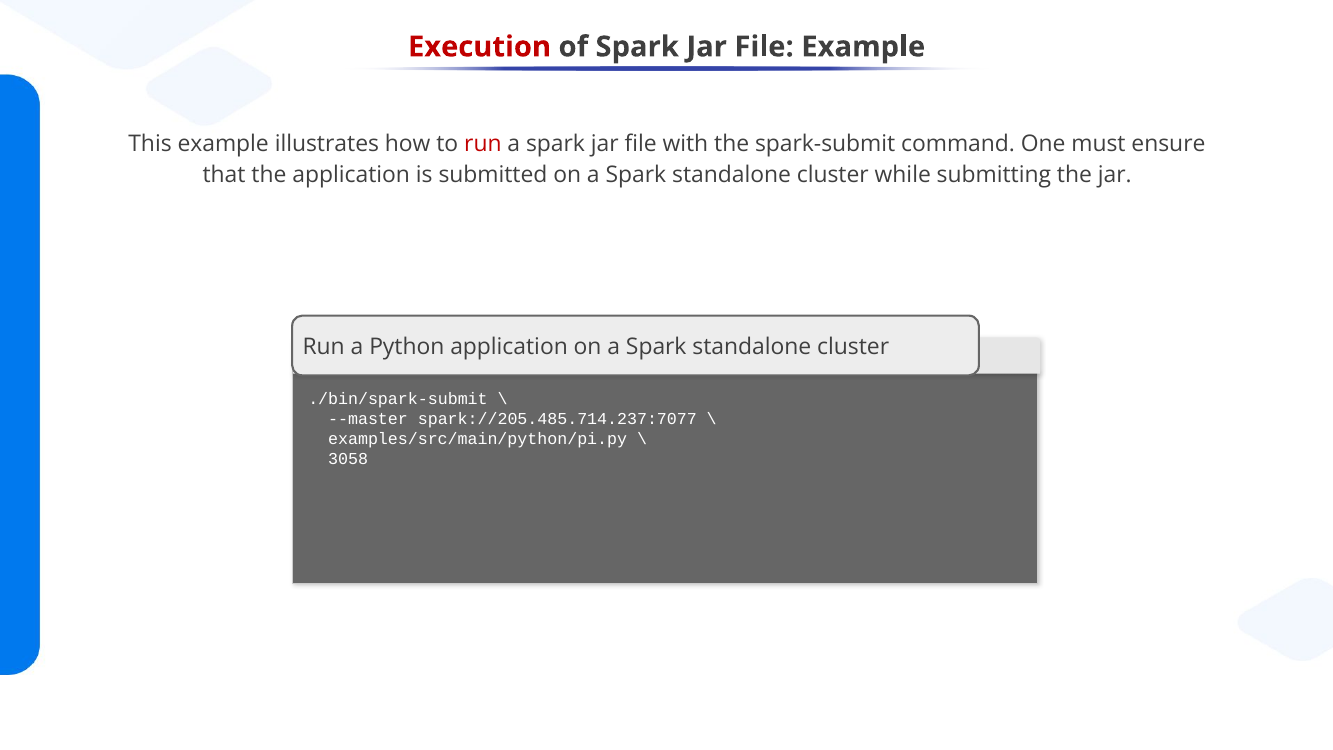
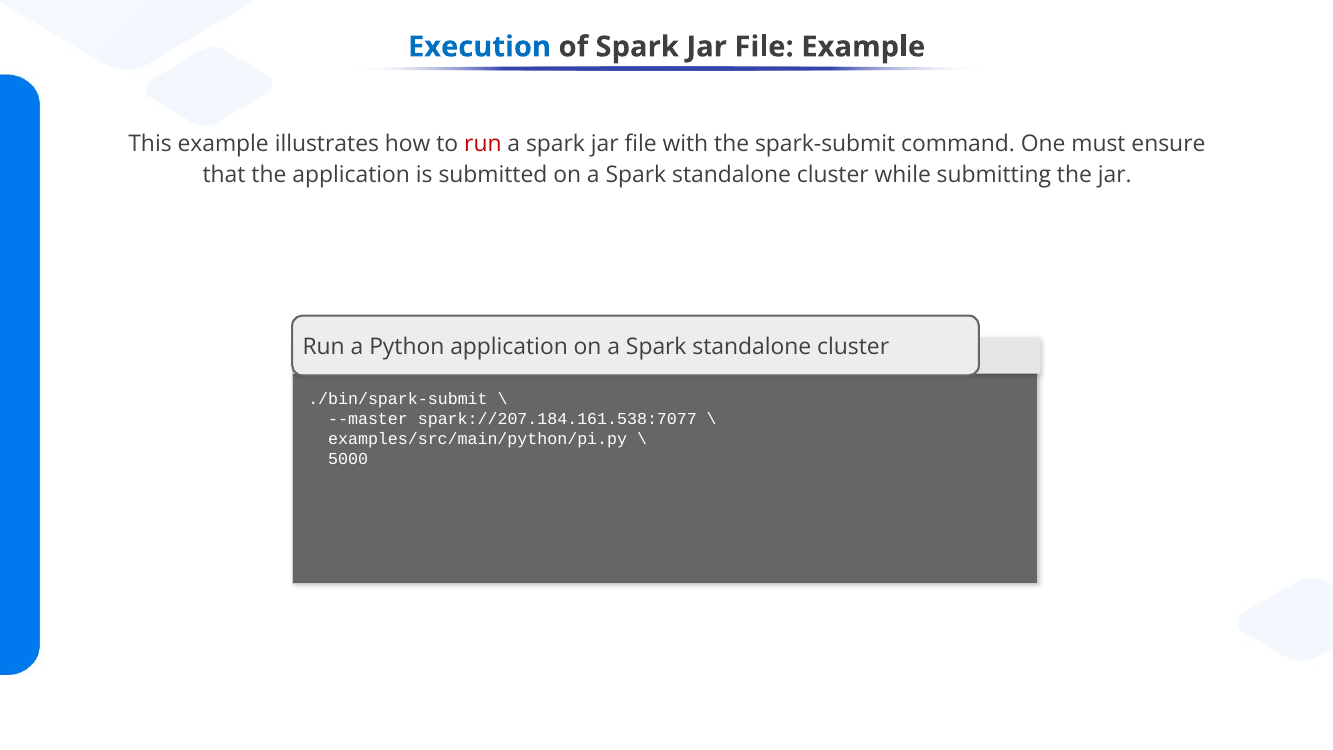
Execution colour: red -> blue (480, 47)
spark://205.485.714.237:7077: spark://205.485.714.237:7077 -> spark://207.184.161.538:7077 (557, 419)
3058: 3058 -> 5000 (348, 459)
